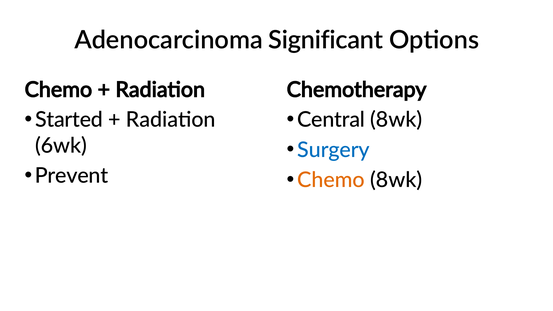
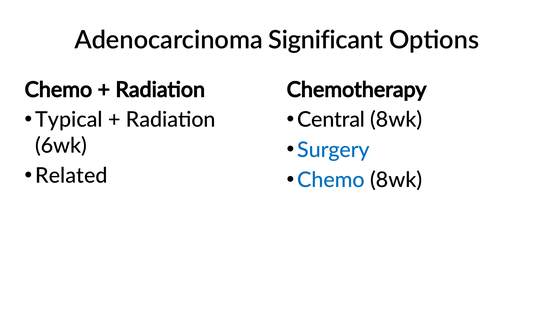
Started: Started -> Typical (69, 120)
Prevent: Prevent -> Related (71, 176)
Chemo colour: orange -> blue (331, 180)
